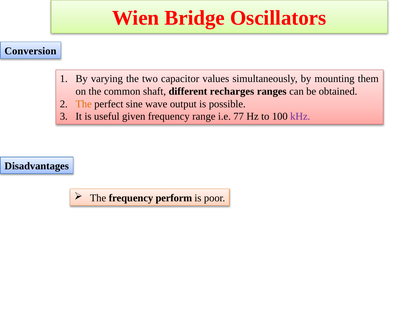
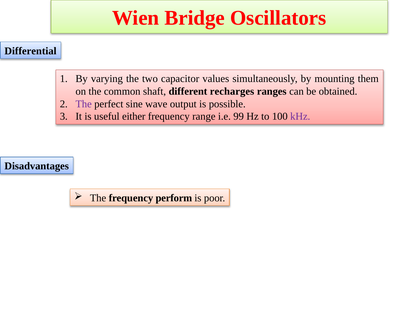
Conversion: Conversion -> Differential (30, 51)
The colour: orange -> purple (84, 104)
given: given -> either (134, 116)
77: 77 -> 99 (239, 116)
